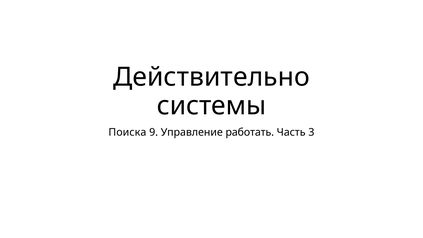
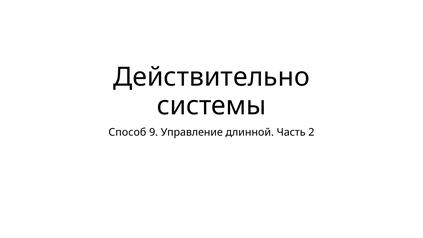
Поиска: Поиска -> Способ (127, 132)
работать: работать -> длинной (250, 132)
3: 3 -> 2 (311, 132)
